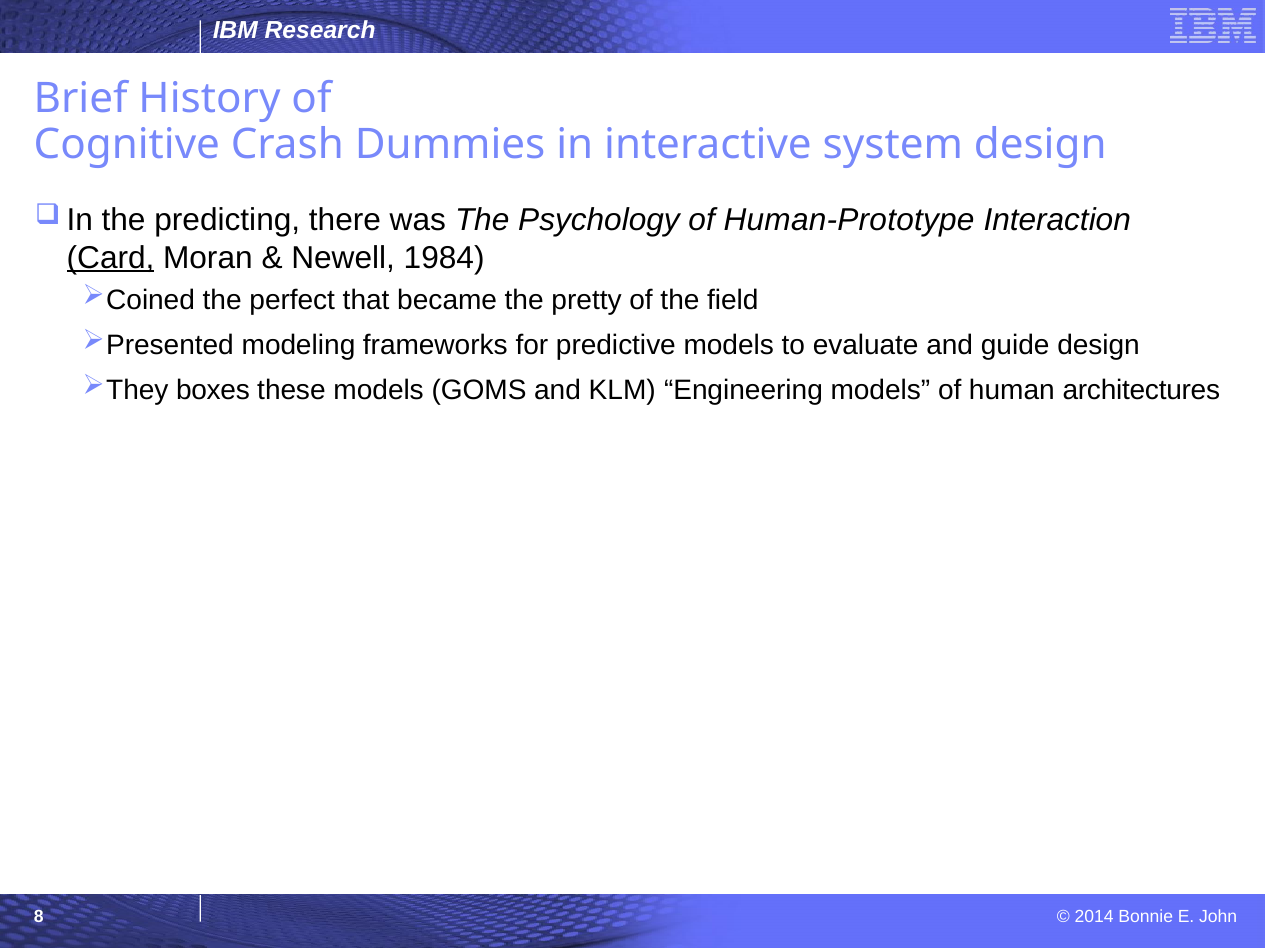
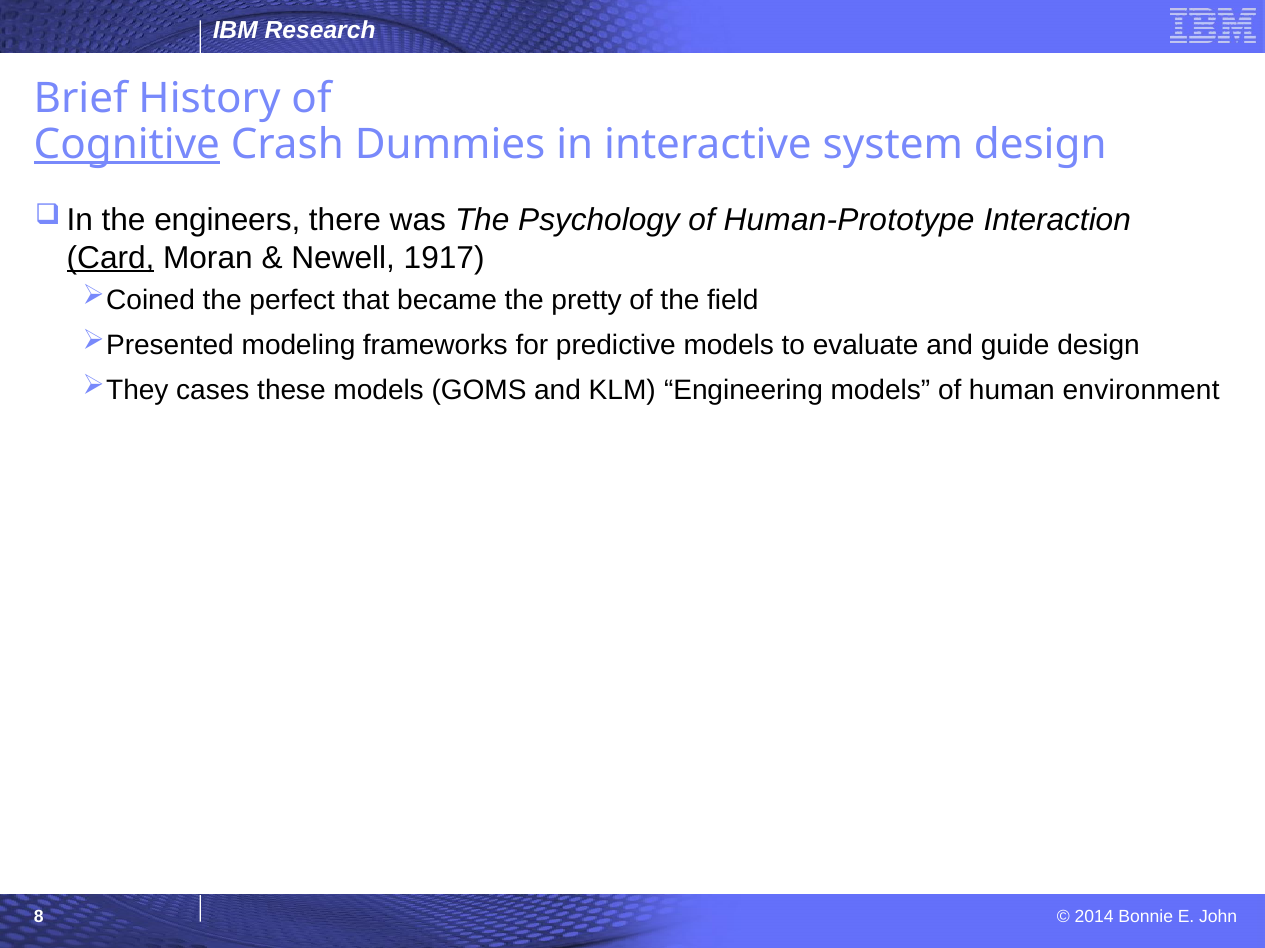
Cognitive underline: none -> present (127, 144)
predicting: predicting -> engineers (227, 220)
1984: 1984 -> 1917 (444, 258)
boxes: boxes -> cases (213, 390)
architectures: architectures -> environment (1141, 390)
